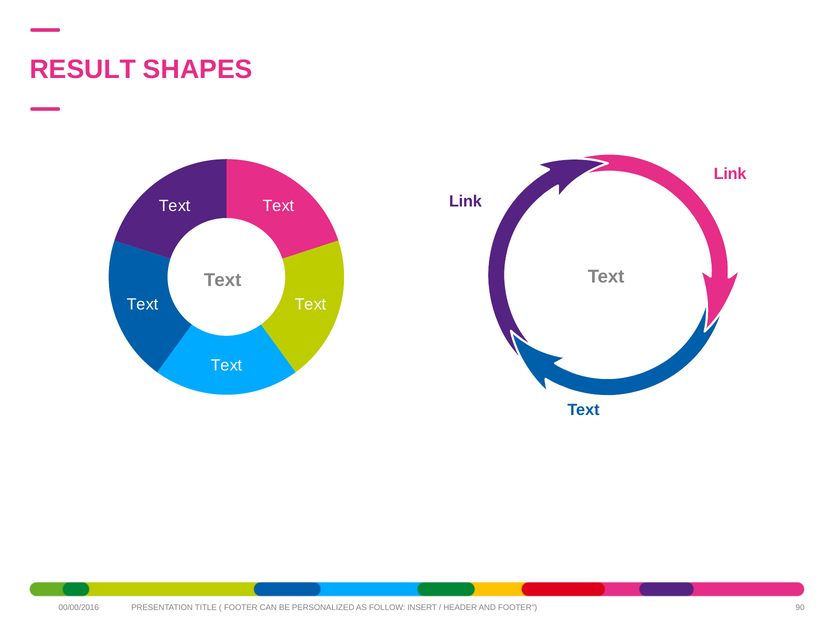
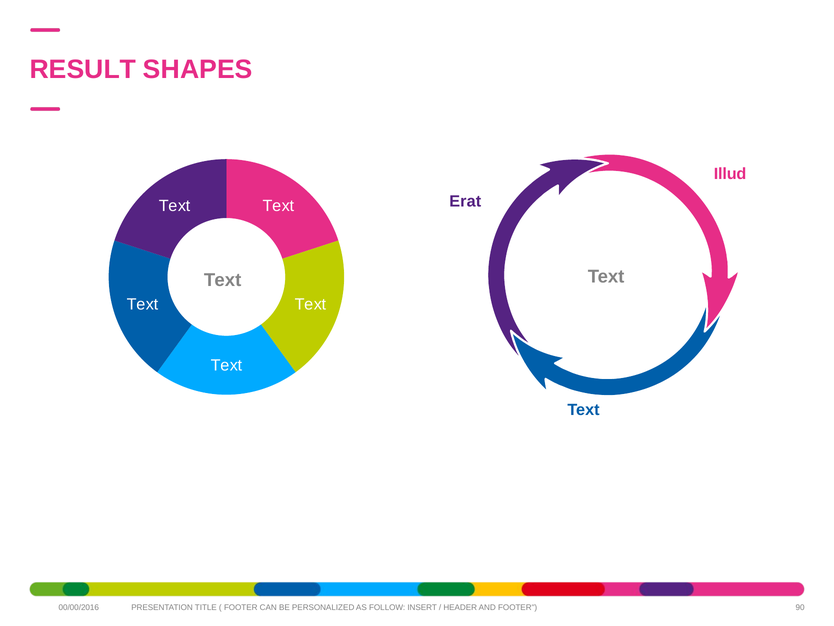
Link: Link -> Illud (730, 174)
Link: Link -> Erat (465, 201)
